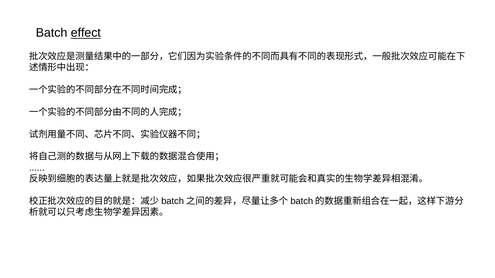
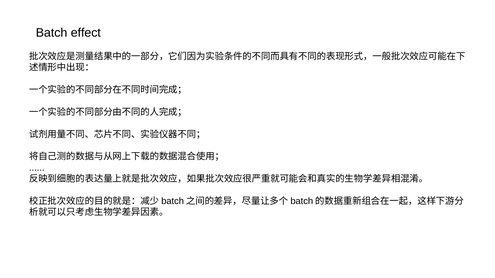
effect underline: present -> none (86, 33)
